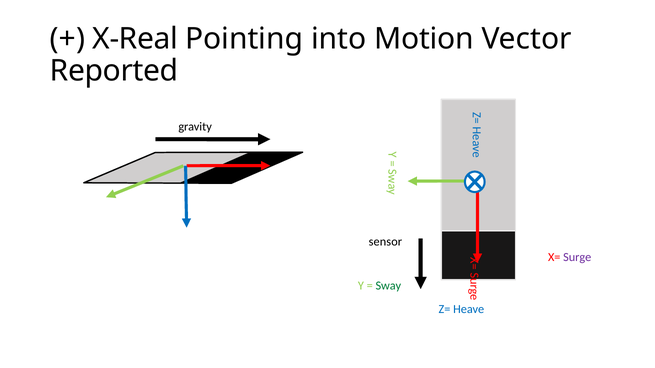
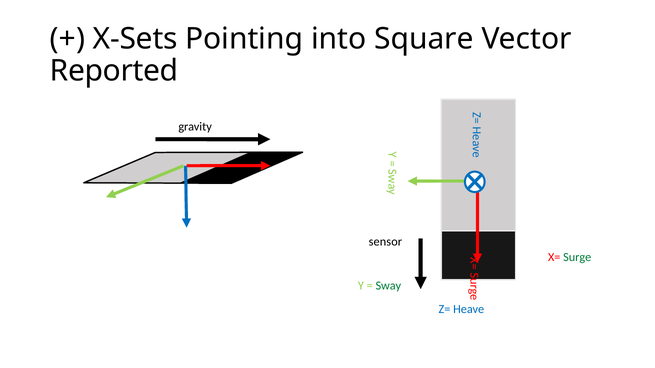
X-Real: X-Real -> X-Sets (135, 39)
Motion: Motion -> Square (424, 39)
Surge colour: purple -> green (577, 258)
